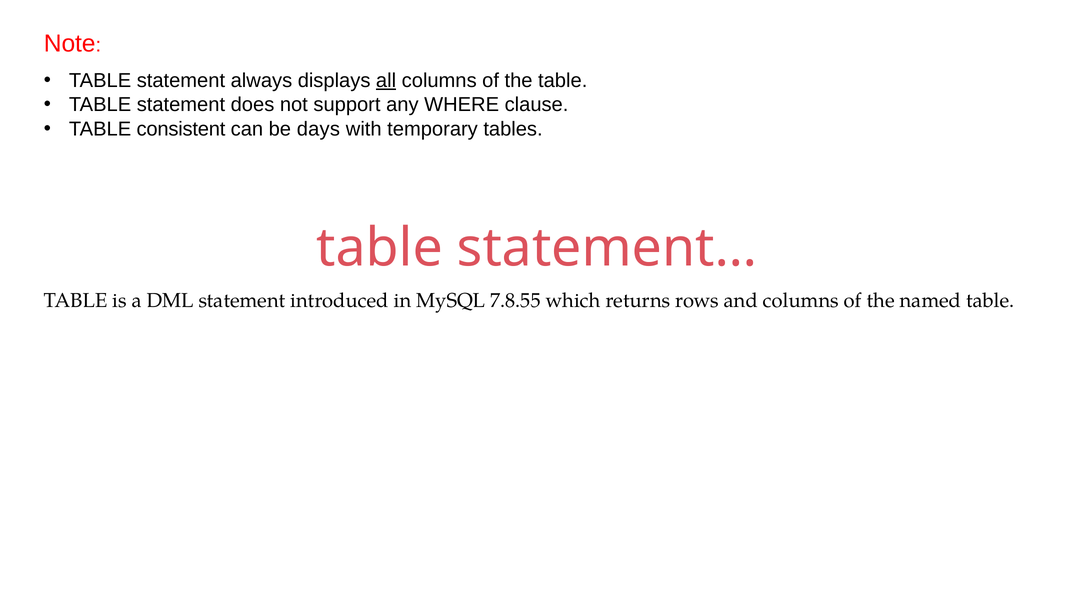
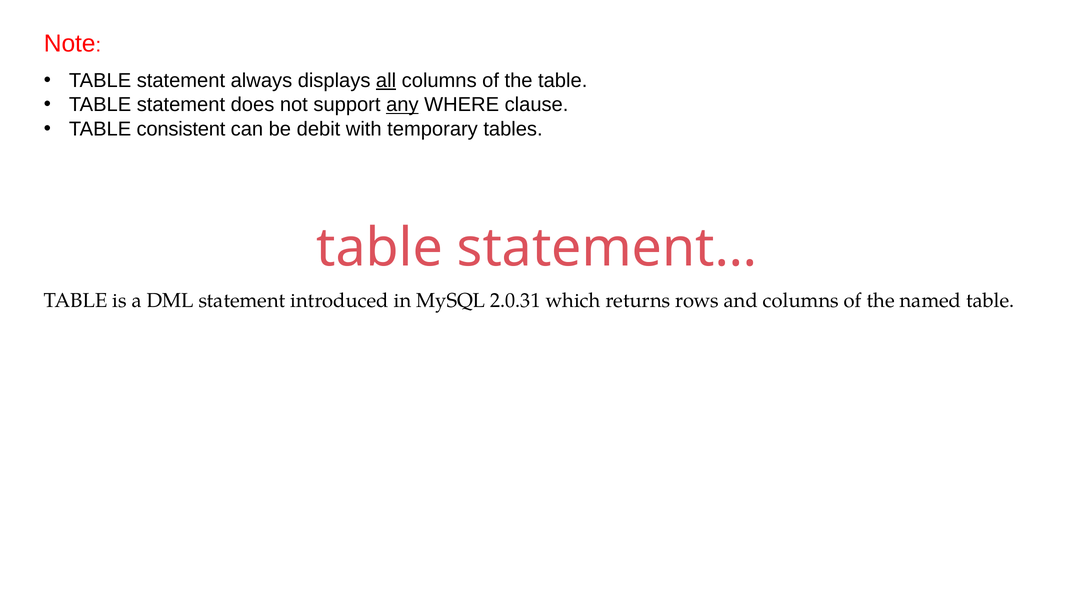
any underline: none -> present (402, 105)
days: days -> debit (319, 129)
7.8.55: 7.8.55 -> 2.0.31 (515, 300)
